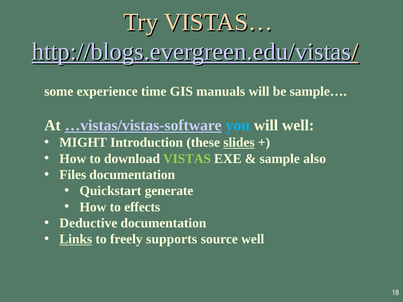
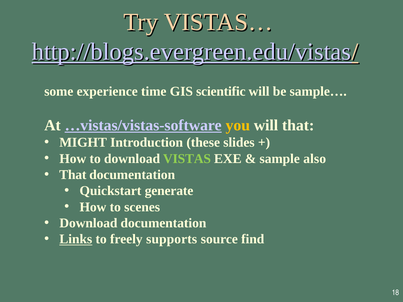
manuals: manuals -> scientific (221, 92)
you colour: light blue -> yellow (238, 125)
will well: well -> that (298, 125)
slides underline: present -> none (239, 143)
Files: Files -> That (73, 175)
effects: effects -> scenes (142, 207)
Deductive: Deductive -> Download (88, 223)
source well: well -> find (253, 239)
